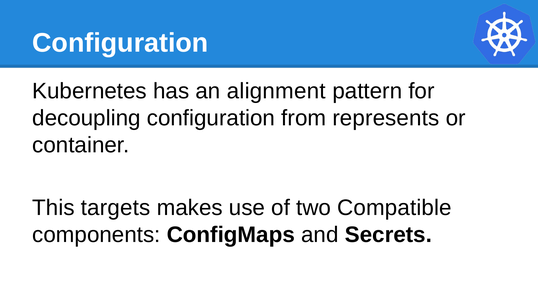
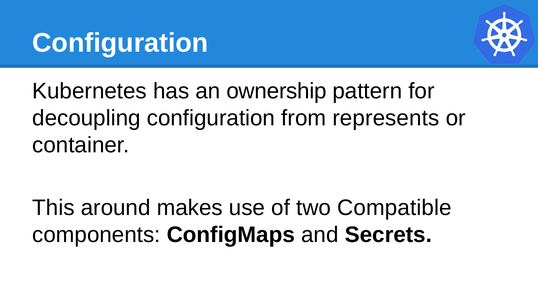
alignment: alignment -> ownership (277, 91)
targets: targets -> around (116, 208)
